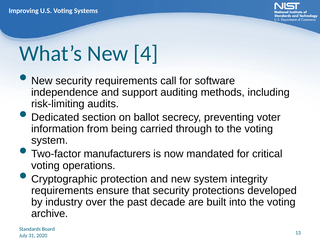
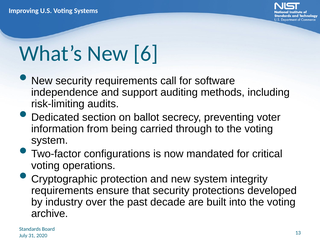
4: 4 -> 6 (146, 54)
manufacturers: manufacturers -> configurations (117, 154)
